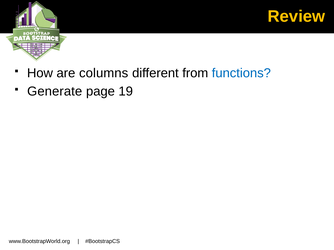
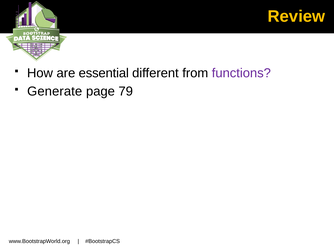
columns: columns -> essential (104, 73)
functions colour: blue -> purple (241, 73)
19: 19 -> 79 (126, 91)
